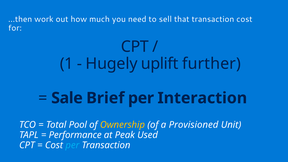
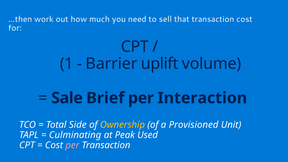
Hugely: Hugely -> Barrier (112, 64)
further: further -> volume (212, 64)
Pool: Pool -> Side (78, 125)
Performance: Performance -> Culminating (75, 135)
per colour: light blue -> pink (72, 145)
